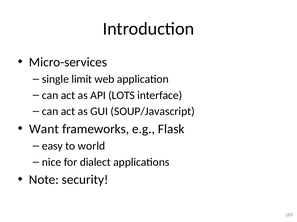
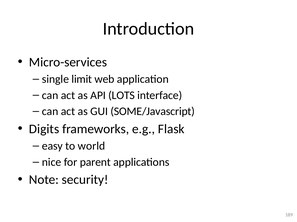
SOUP/Javascript: SOUP/Javascript -> SOME/Javascript (153, 112)
Want: Want -> Digits (44, 129)
dialect: dialect -> parent (95, 163)
